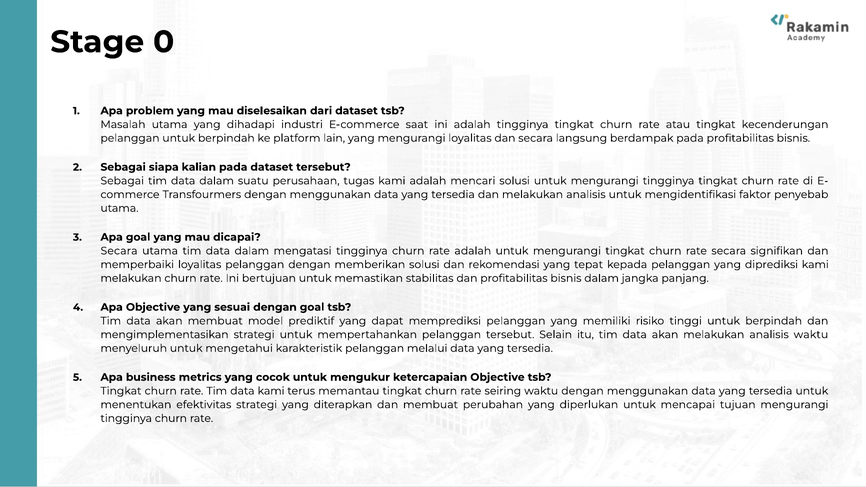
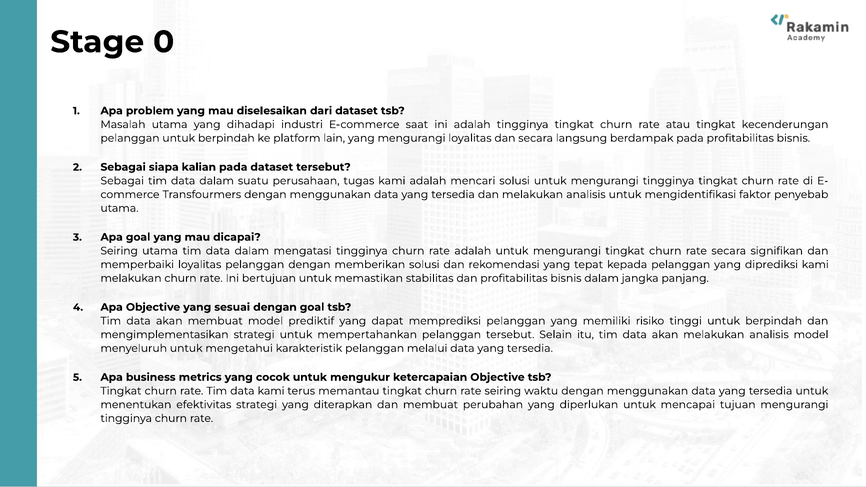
Secara: Secara -> Seiring (119, 251)
analisis waktu: waktu -> model (811, 335)
